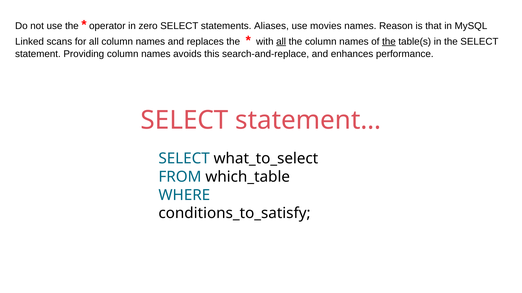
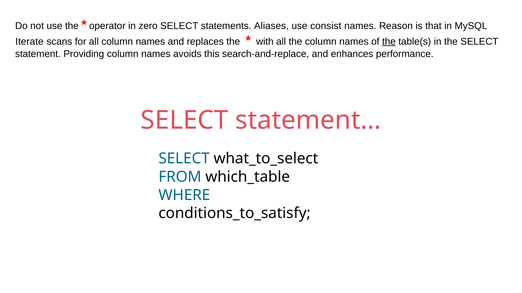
movies: movies -> consist (326, 26)
Linked: Linked -> Iterate (29, 42)
all underline: present -> none (281, 42)
